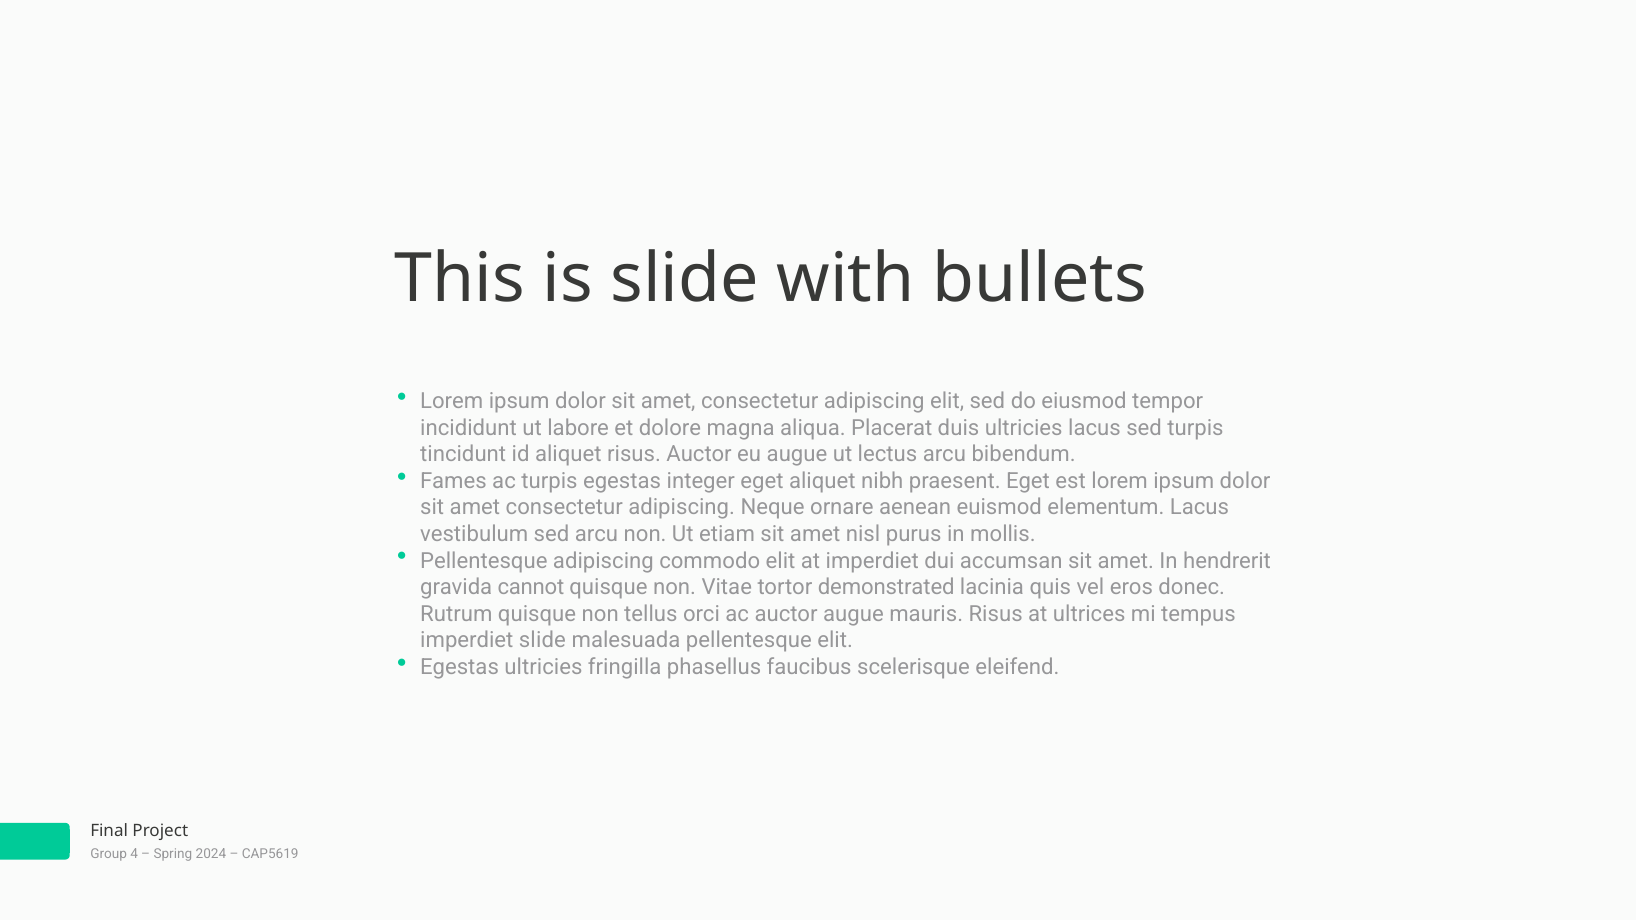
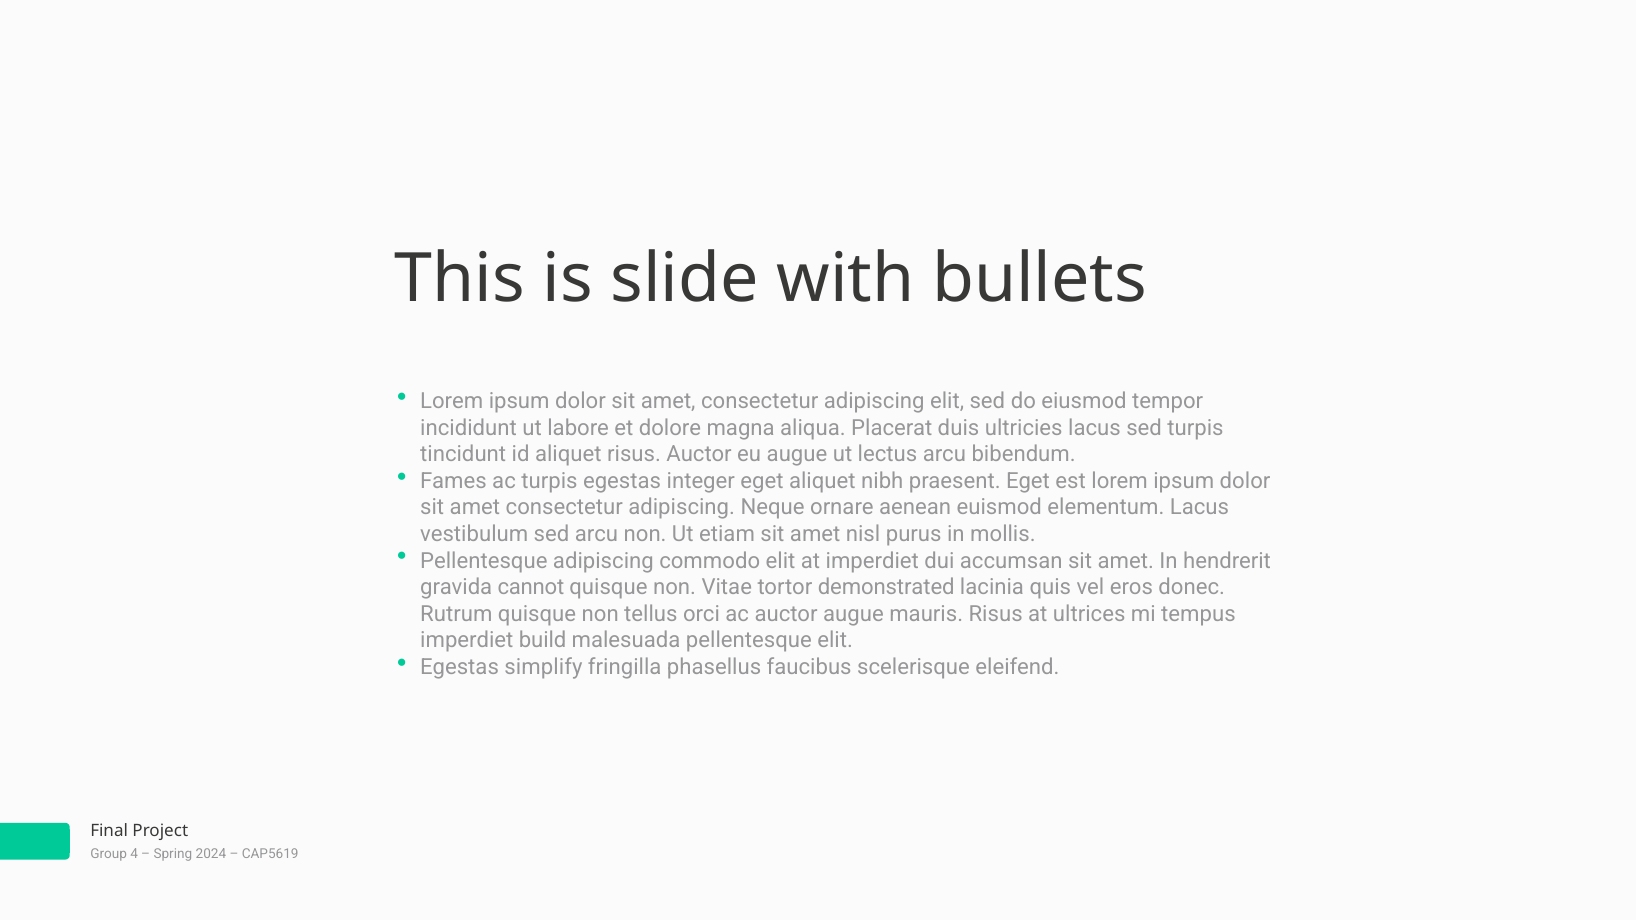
imperdiet slide: slide -> build (543, 641)
Egestas ultricies: ultricies -> simplify (543, 667)
